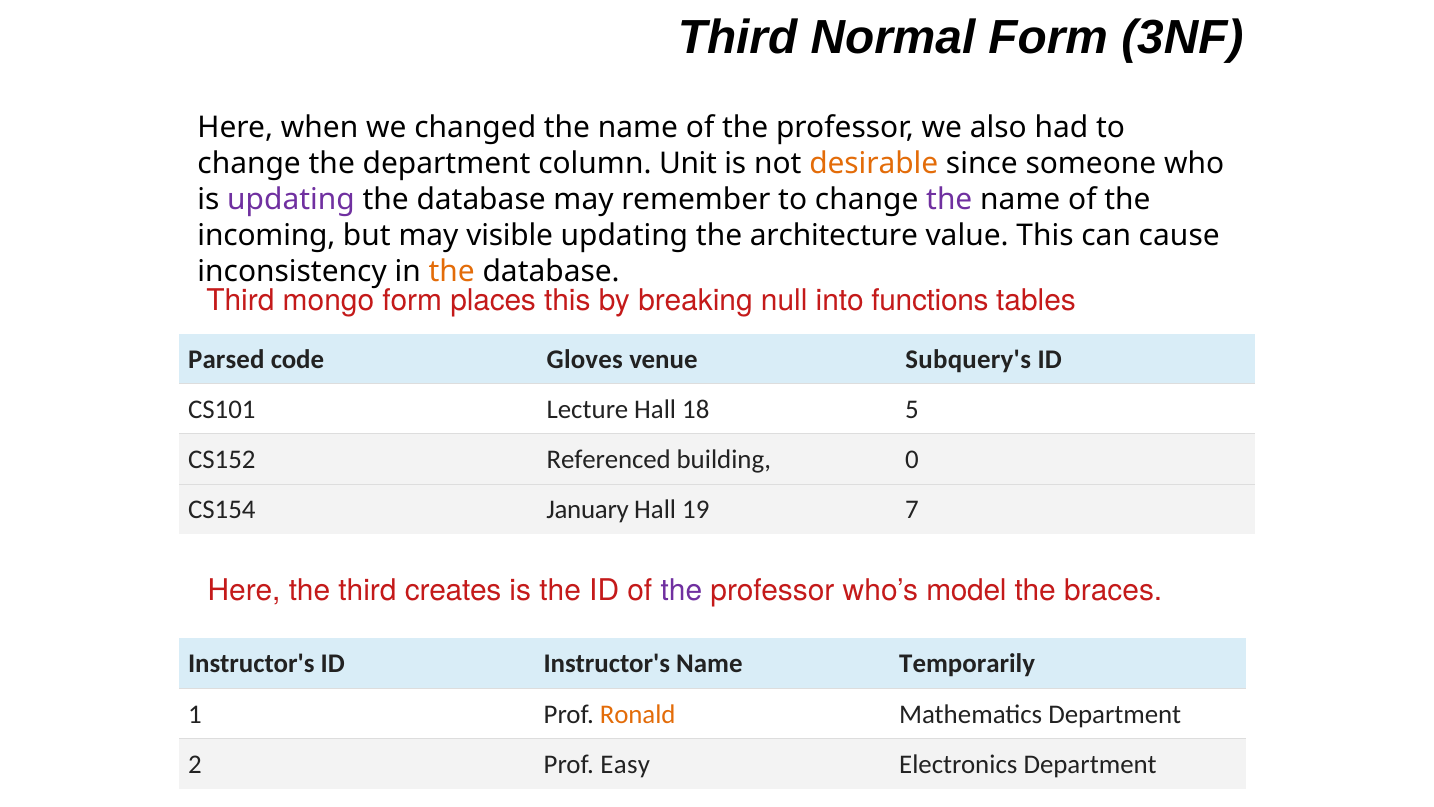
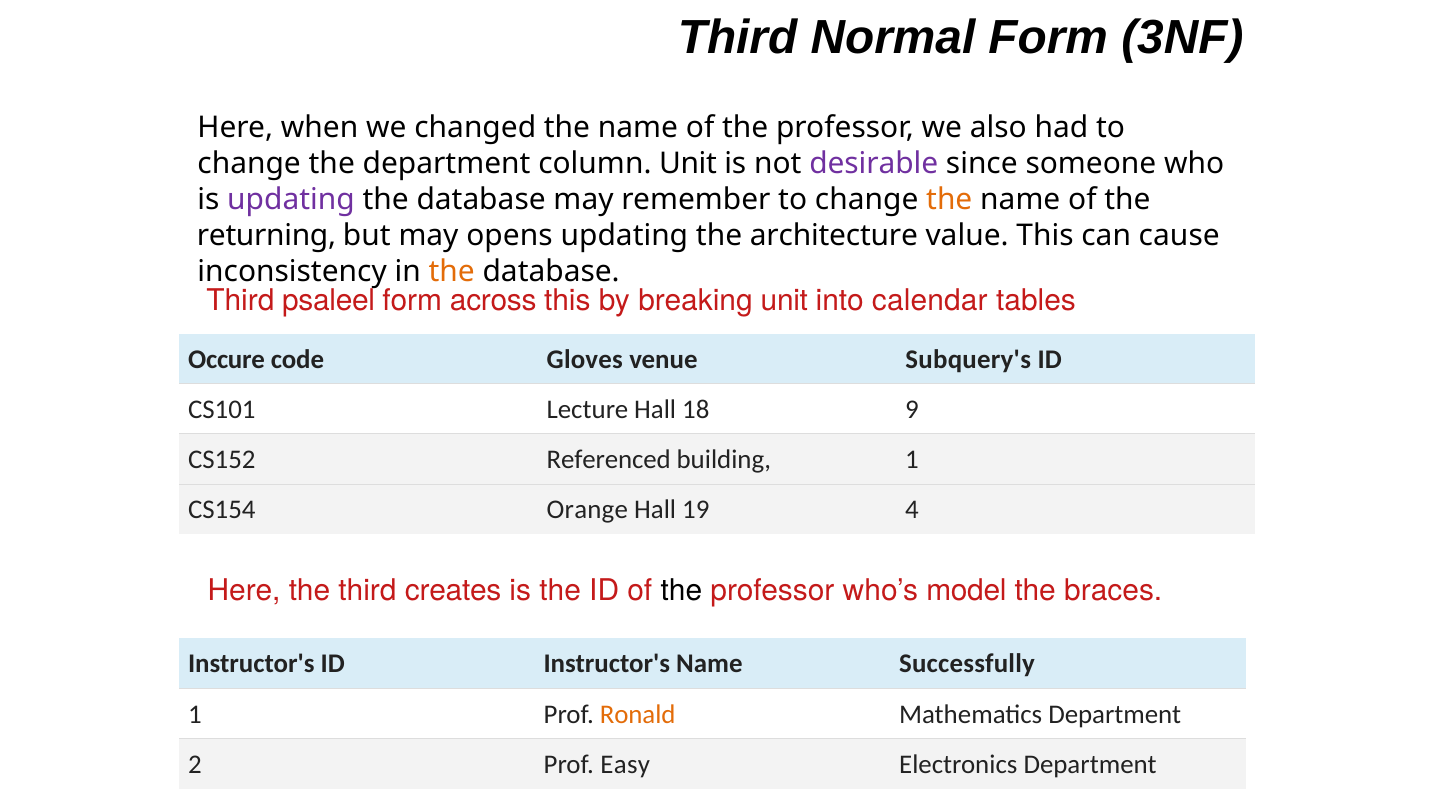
desirable colour: orange -> purple (874, 164)
the colour: purple -> orange (949, 200)
incoming: incoming -> returning (266, 236)
visible: visible -> opens (510, 236)
mongo: mongo -> psaleel (329, 301)
places: places -> across (493, 301)
breaking null: null -> unit (784, 301)
functions: functions -> calendar (930, 301)
Parsed: Parsed -> Occure (227, 359)
5: 5 -> 9 (912, 409)
building 0: 0 -> 1 (912, 459)
January: January -> Orange (587, 510)
7: 7 -> 4 (912, 510)
the colour: purple -> black (681, 590)
Temporarily: Temporarily -> Successfully (967, 664)
